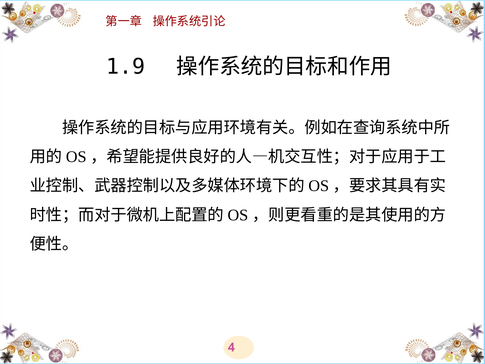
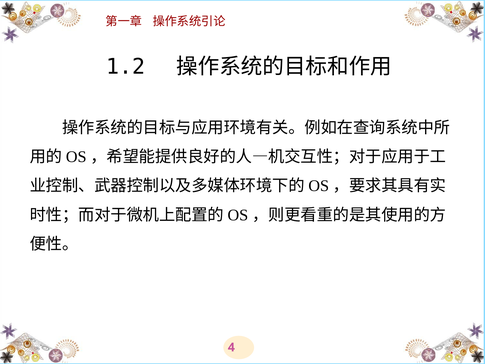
1.9: 1.9 -> 1.2 (126, 67)
